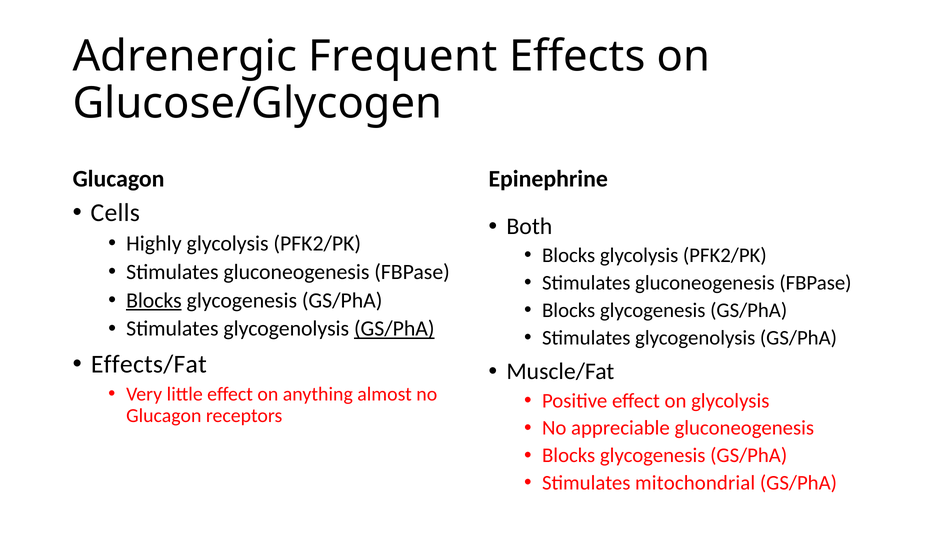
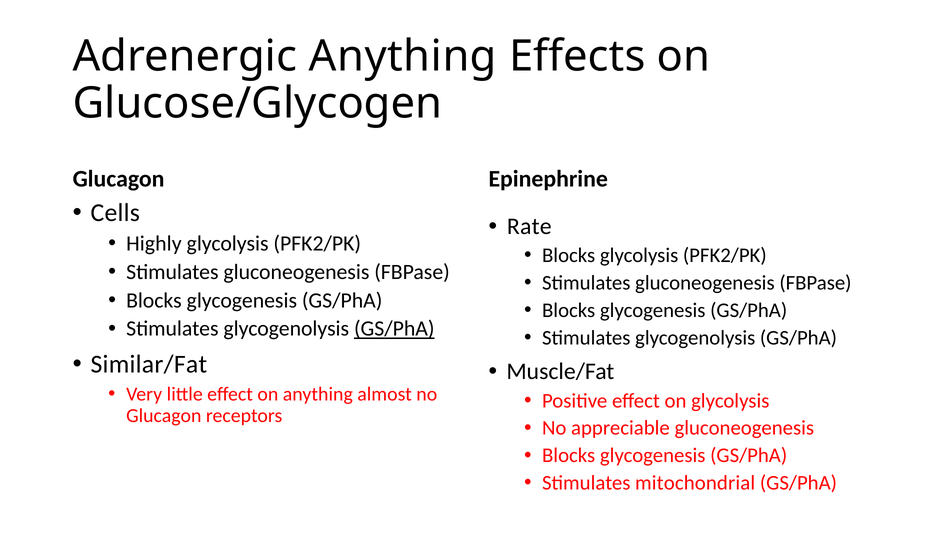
Adrenergic Frequent: Frequent -> Anything (403, 56)
Both: Both -> Rate (529, 226)
Blocks underline: present -> none (154, 300)
Effects/Fat: Effects/Fat -> Similar/Fat (149, 364)
